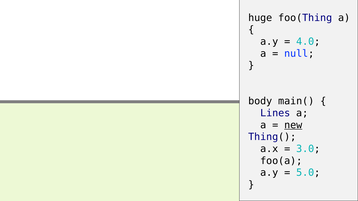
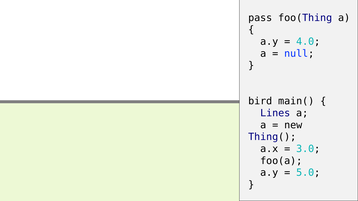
huge: huge -> pass (260, 18)
body: body -> bird (260, 101)
new underline: present -> none (293, 125)
